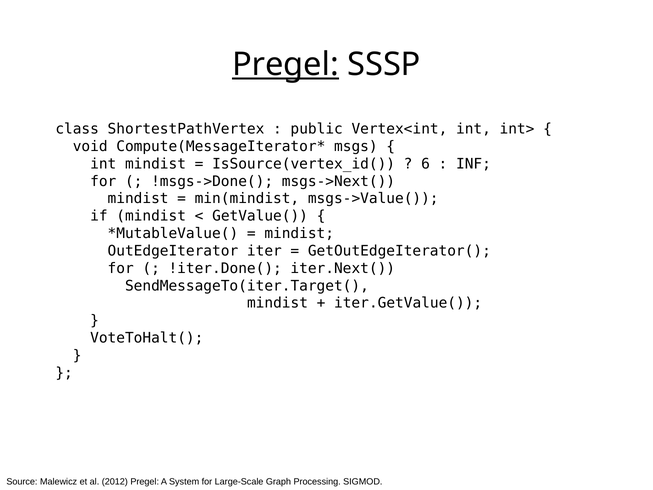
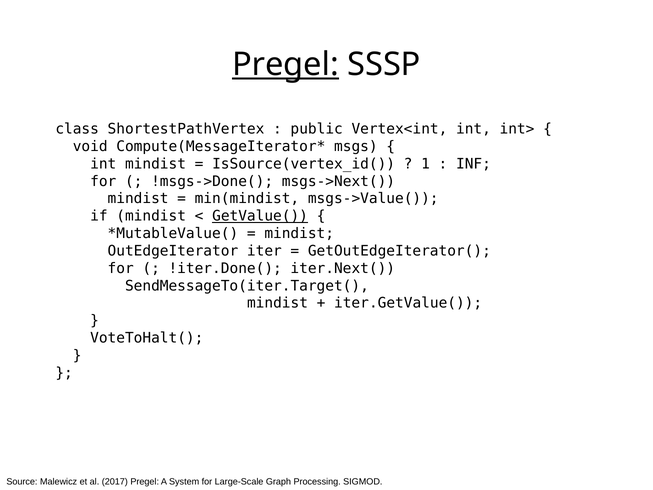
6: 6 -> 1 (426, 164)
GetValue( underline: none -> present (260, 216)
2012: 2012 -> 2017 (115, 481)
